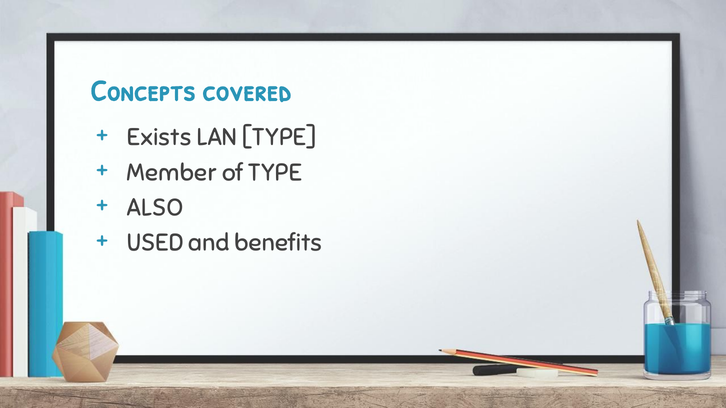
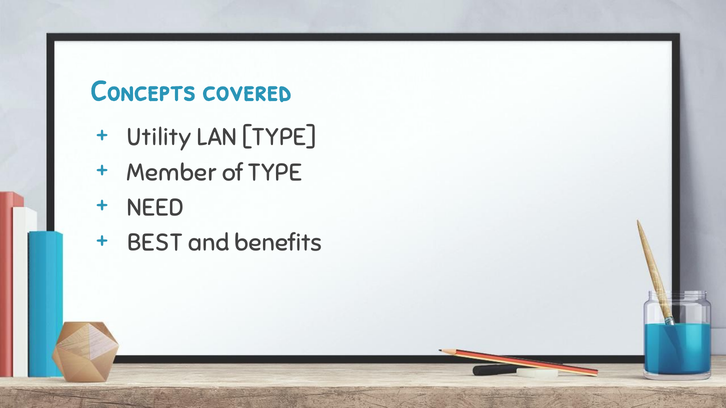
Exists: Exists -> Utility (159, 138)
ALSO: ALSO -> NEED (155, 208)
USED: USED -> BEST (155, 243)
